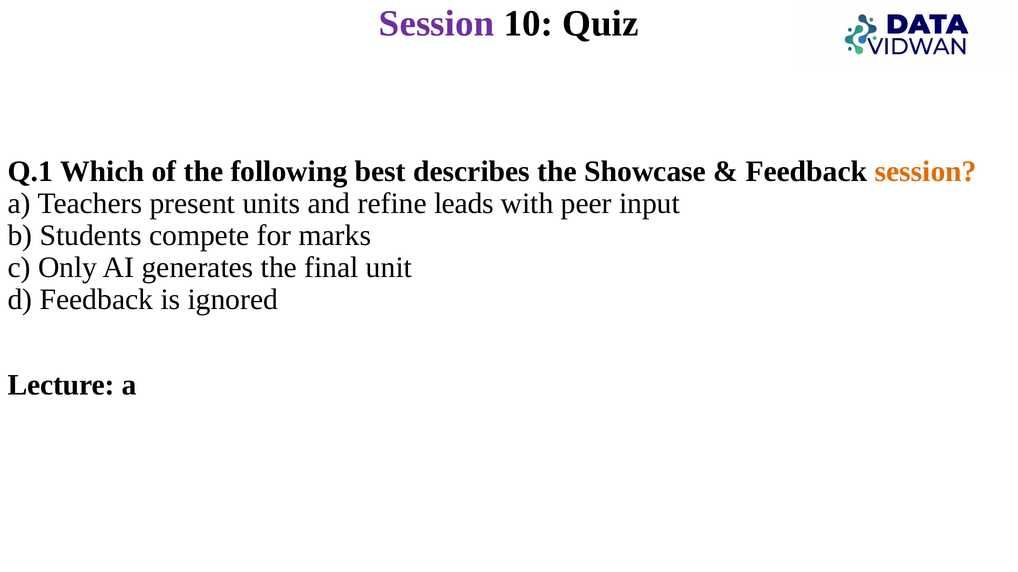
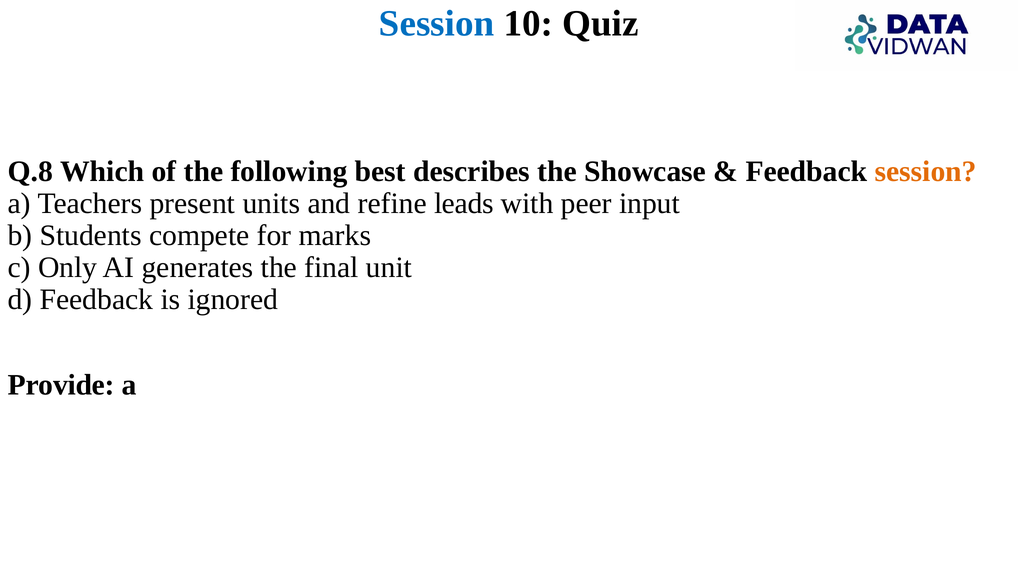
Session colour: purple -> blue (437, 24)
Q.1: Q.1 -> Q.8 (30, 172)
Lecture: Lecture -> Provide (61, 385)
